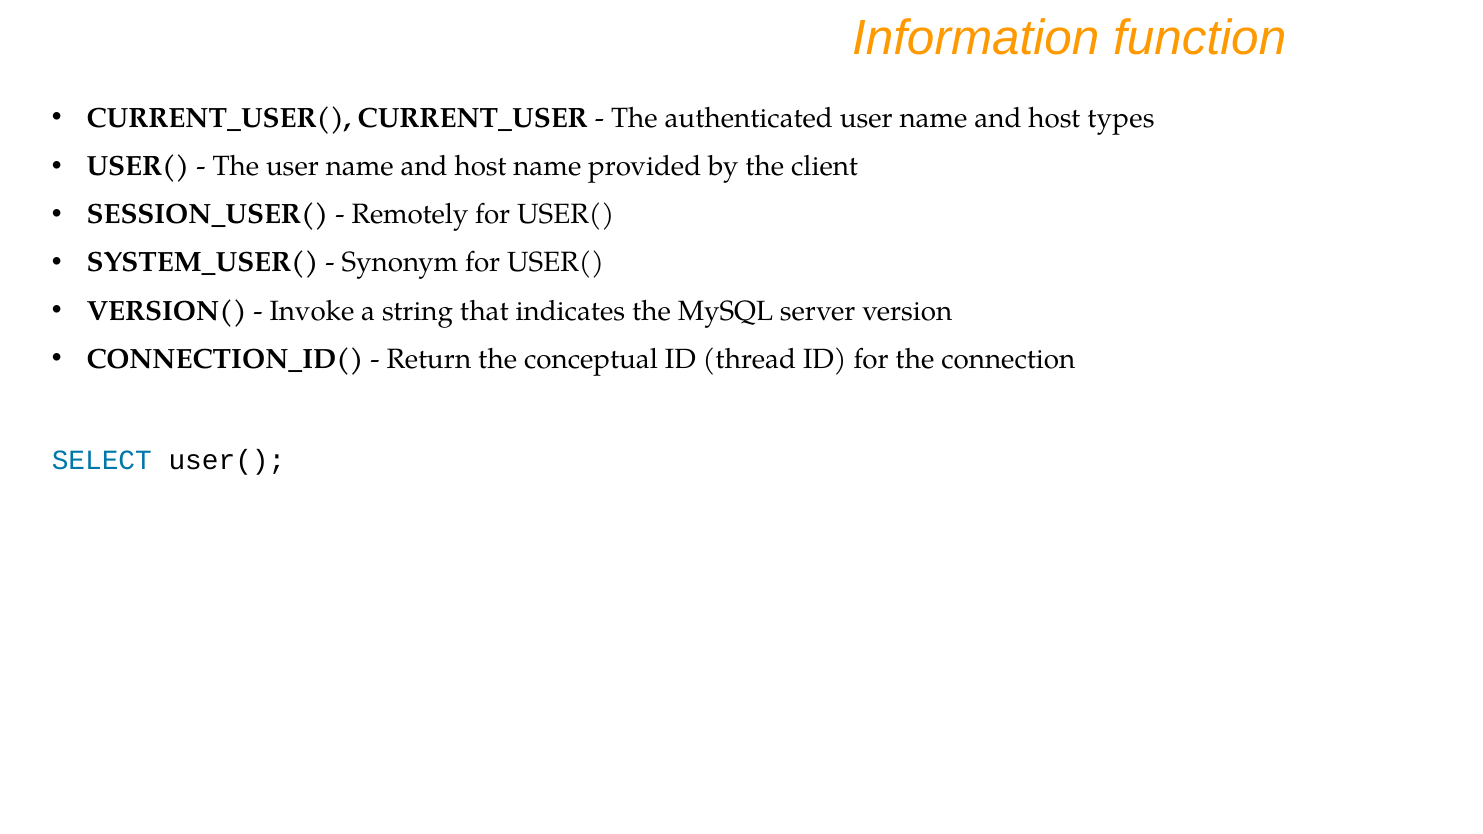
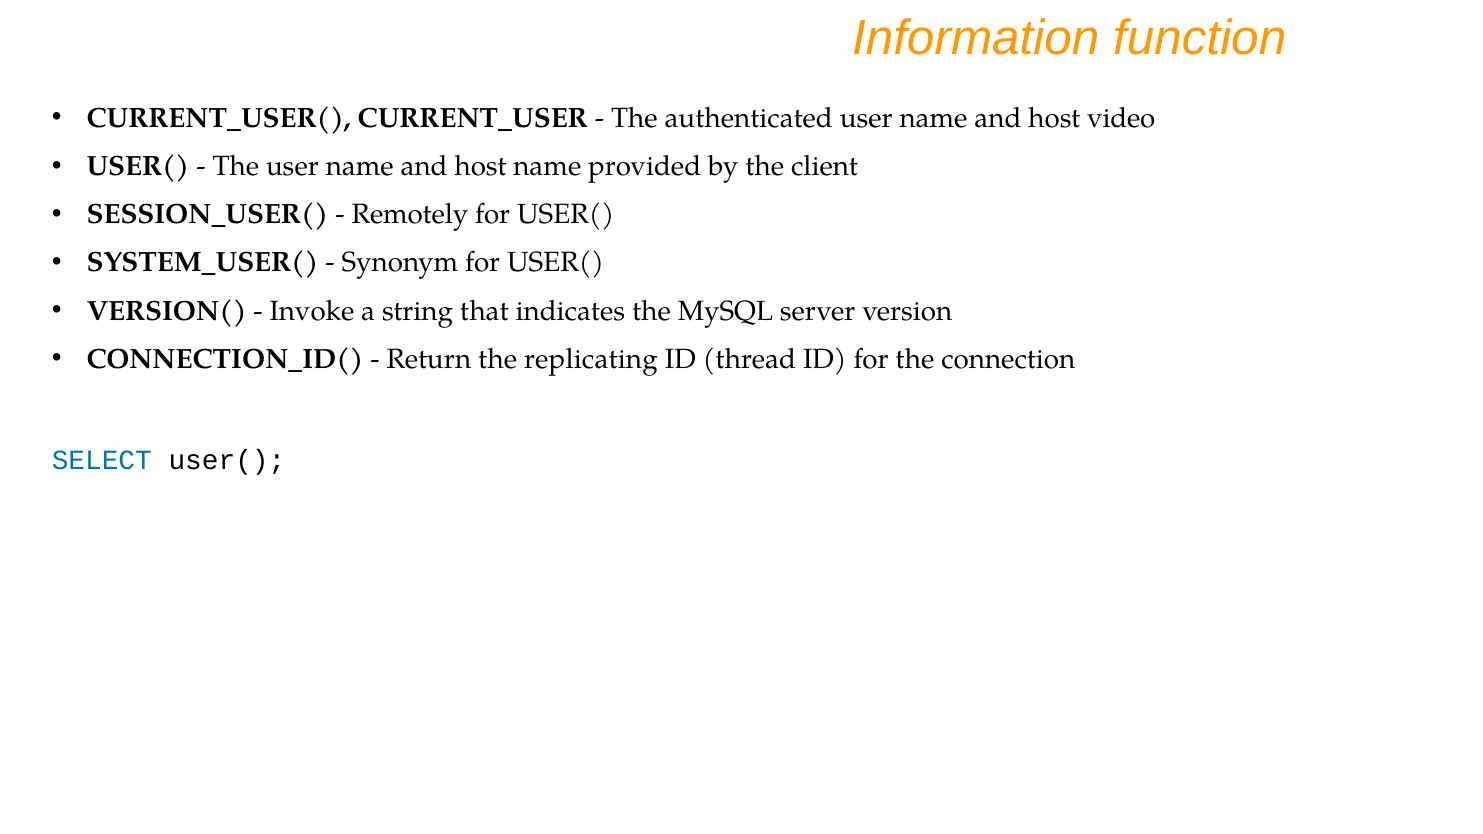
types: types -> video (1121, 118)
conceptual: conceptual -> replicating (591, 359)
